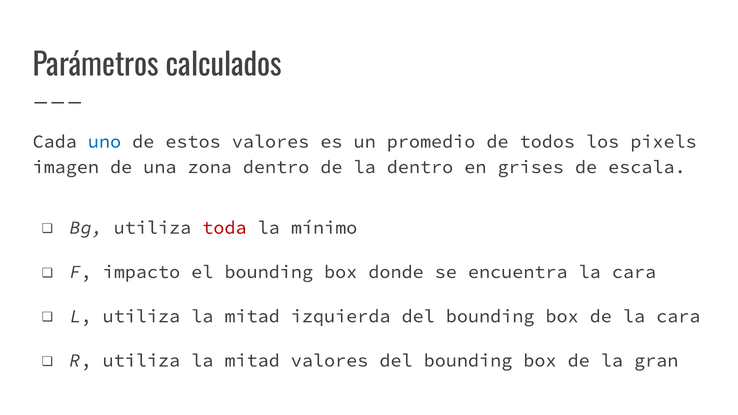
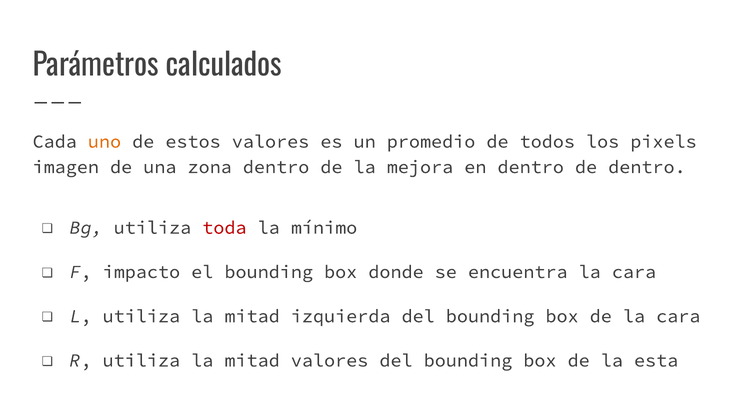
uno colour: blue -> orange (104, 142)
la dentro: dentro -> mejora (420, 167)
en grises: grises -> dentro (531, 167)
de escala: escala -> dentro (647, 167)
gran: gran -> esta (656, 361)
